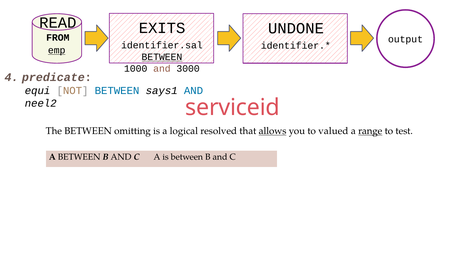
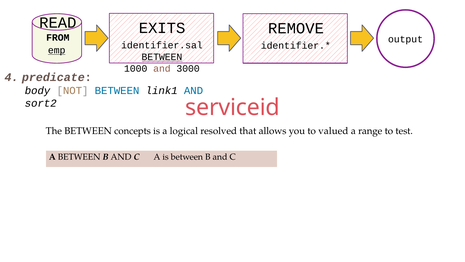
UNDONE: UNDONE -> REMOVE (296, 28)
equi: equi -> body (38, 90)
says1: says1 -> link1 (162, 90)
neel2: neel2 -> sort2 (41, 103)
omitting: omitting -> concepts (133, 131)
allows underline: present -> none (273, 131)
range underline: present -> none (370, 131)
